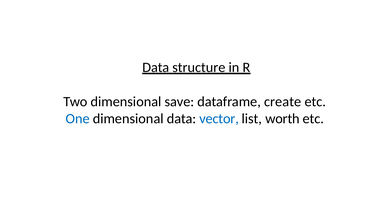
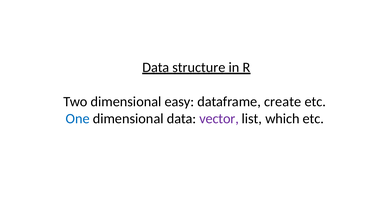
save: save -> easy (179, 102)
vector colour: blue -> purple (219, 119)
worth: worth -> which (282, 119)
